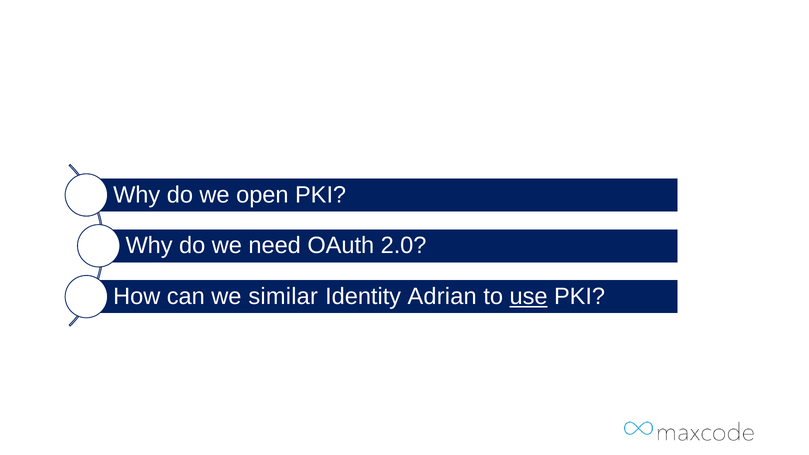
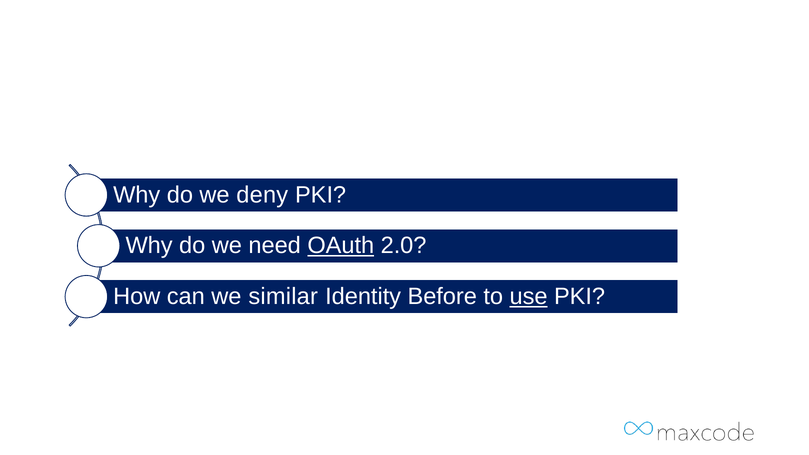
open: open -> deny (262, 195)
OAuth underline: none -> present (341, 246)
Adrian: Adrian -> Before (442, 297)
